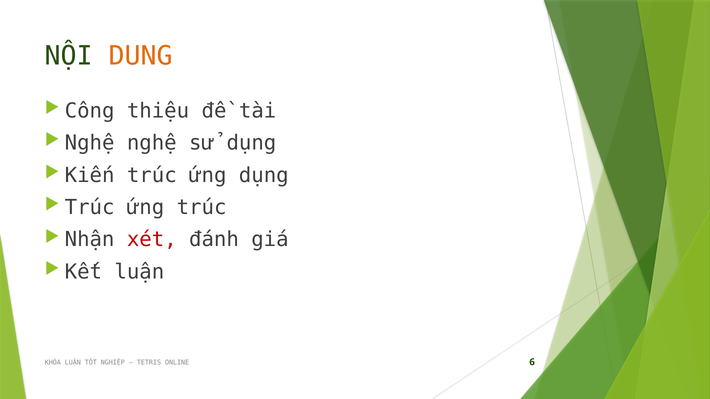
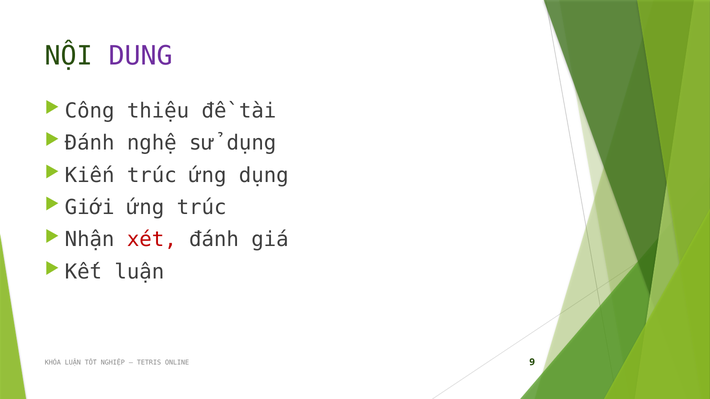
DUNG colour: orange -> purple (141, 56)
Nghệ: Nghệ -> Đánh (90, 143)
Trúc: Trúc -> Giới (90, 208)
6: 6 -> 9 (532, 362)
